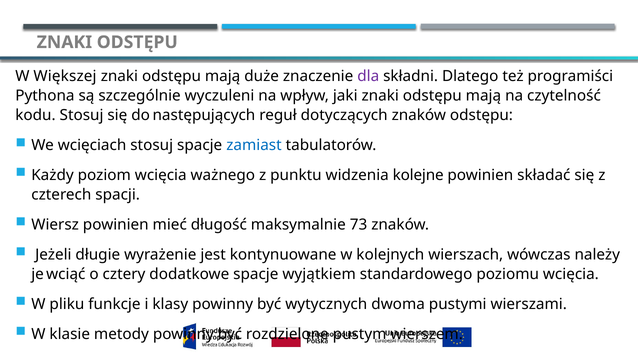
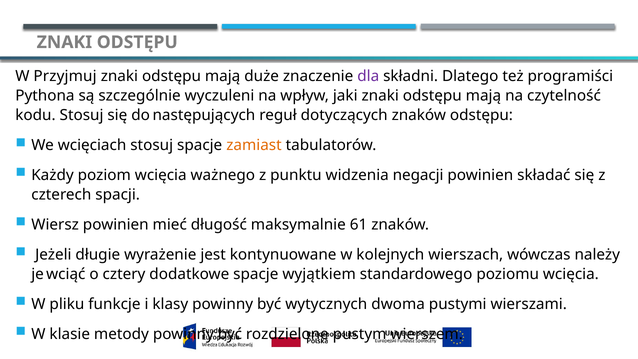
Większej: Większej -> Przyjmuj (65, 76)
zamiast colour: blue -> orange (254, 145)
kolejne: kolejne -> negacji (418, 175)
73: 73 -> 61 (359, 225)
